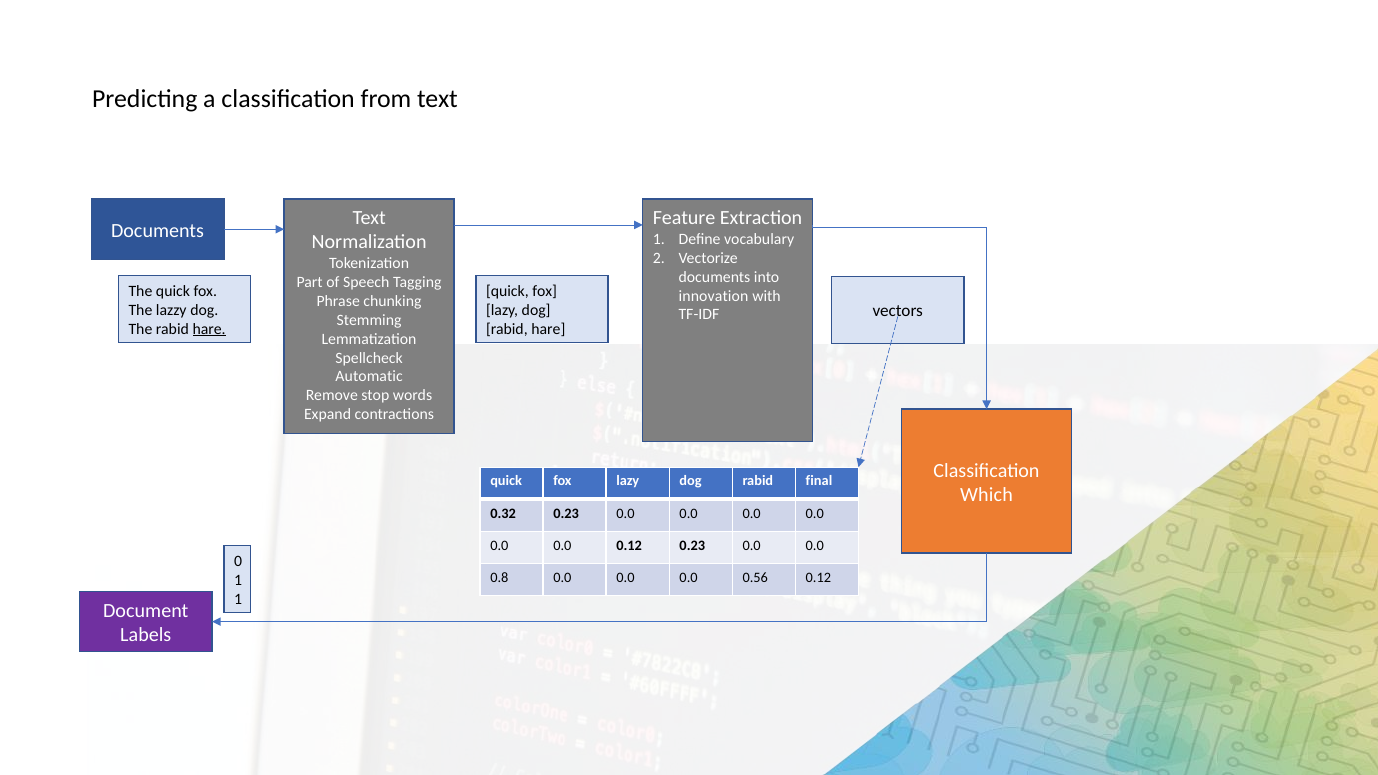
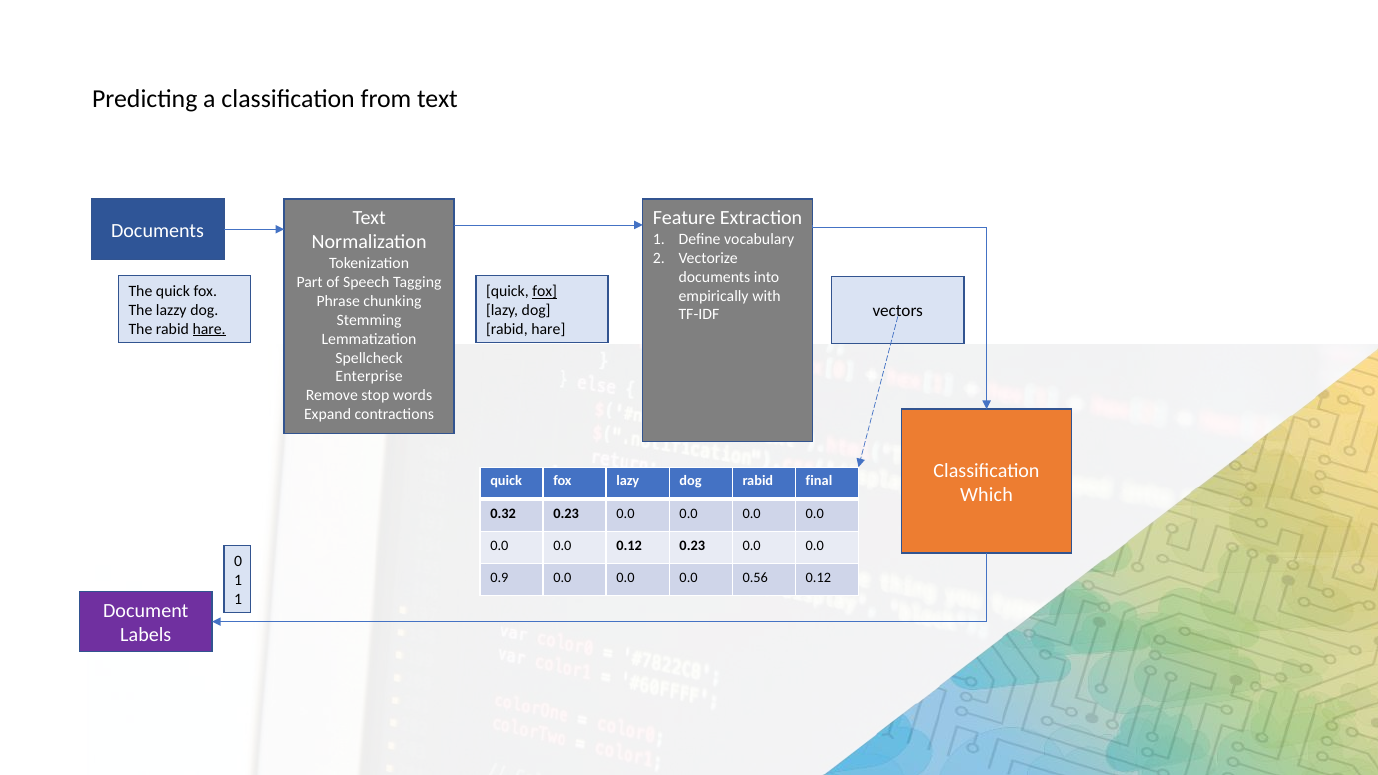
fox underline: none -> present (545, 291)
innovation: innovation -> empirically (714, 296)
Automatic: Automatic -> Enterprise (369, 377)
0.8: 0.8 -> 0.9 (499, 578)
